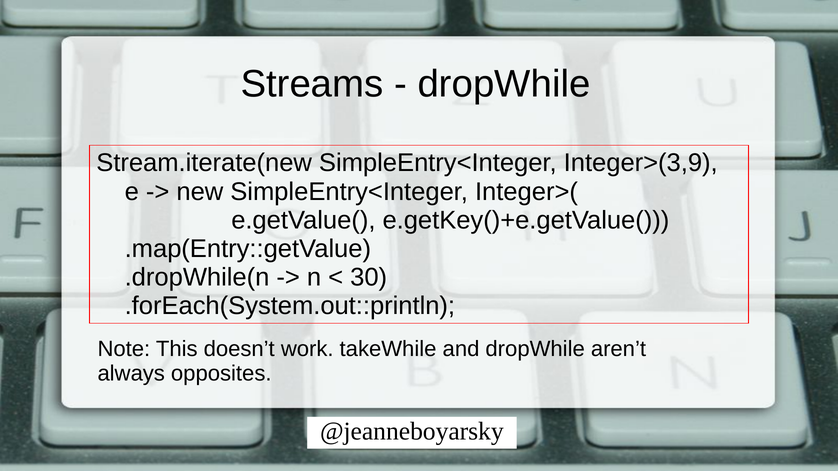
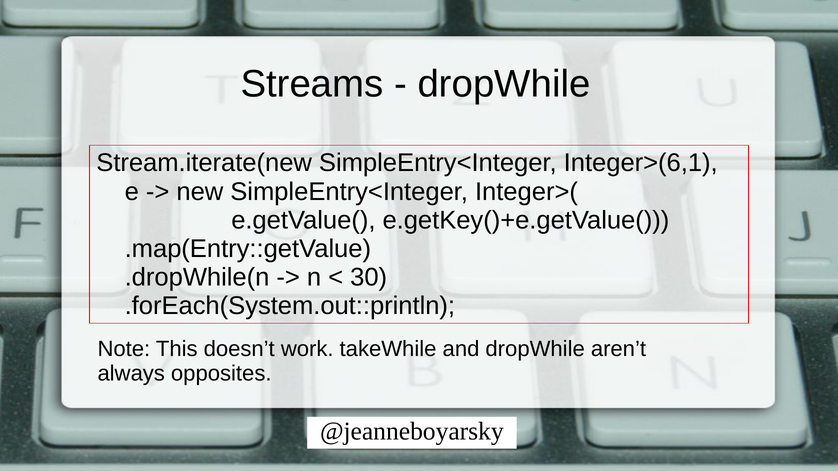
Integer>(3,9: Integer>(3,9 -> Integer>(6,1 (641, 163)
